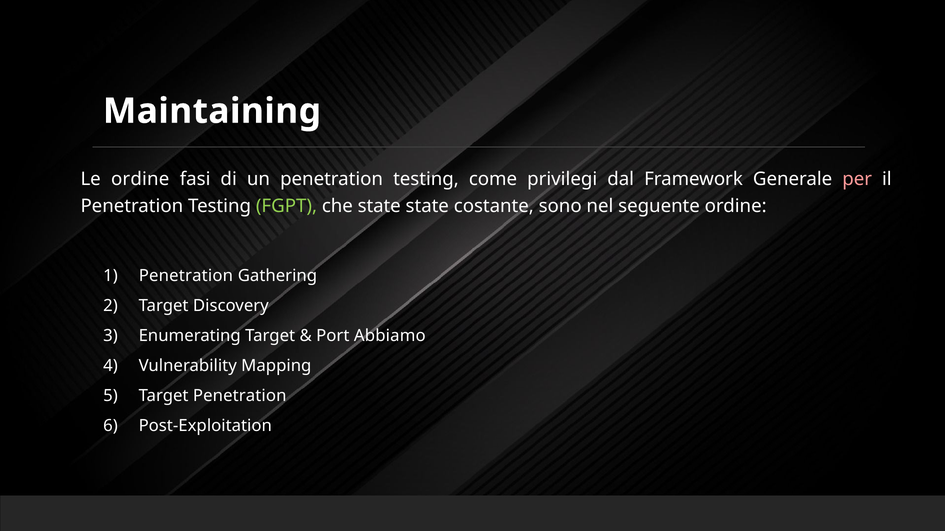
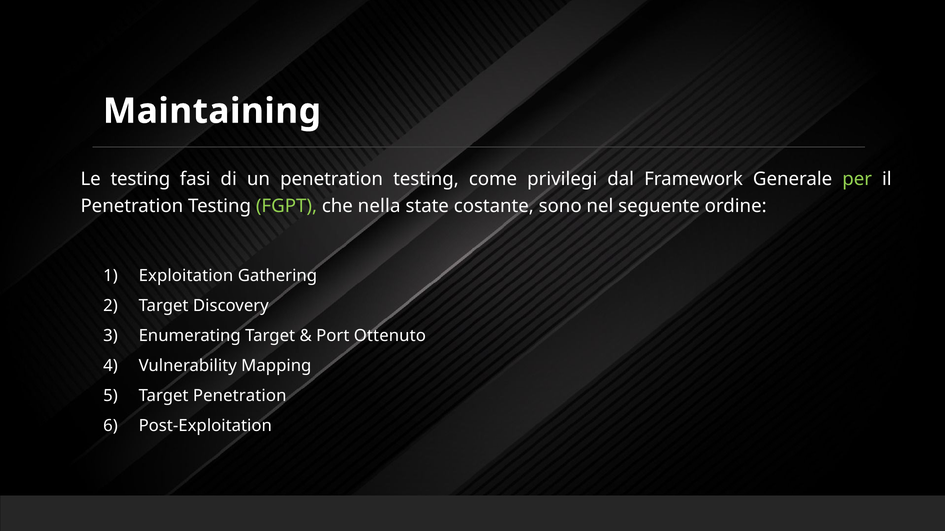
Le ordine: ordine -> testing (140, 179)
per colour: pink -> light green (857, 179)
che state: state -> nella (379, 206)
Penetration: Penetration -> Exploitation (186, 276)
Abbiamo: Abbiamo -> Ottenuto (390, 336)
